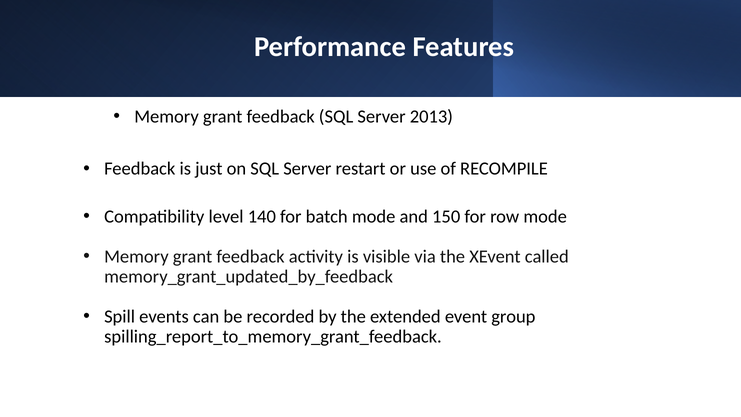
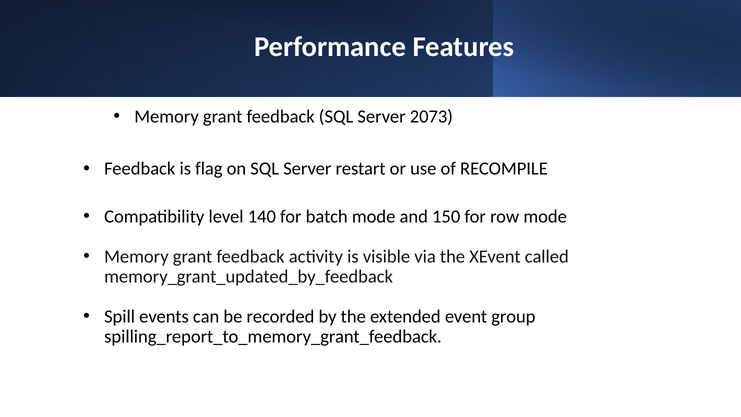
2013: 2013 -> 2073 (431, 116)
just: just -> flag (209, 169)
